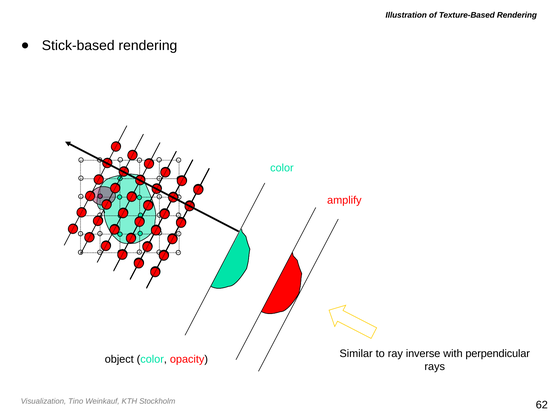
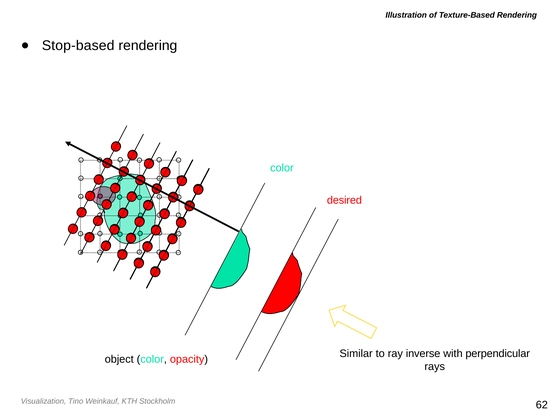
Stick-based: Stick-based -> Stop-based (78, 46)
amplify: amplify -> desired (344, 201)
